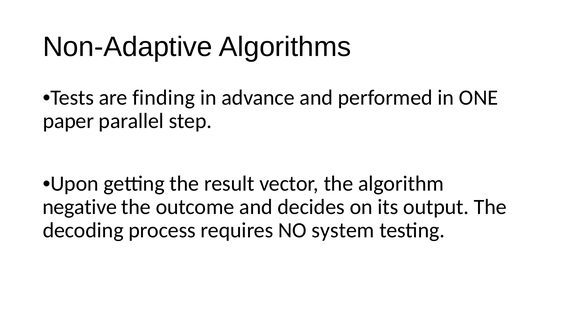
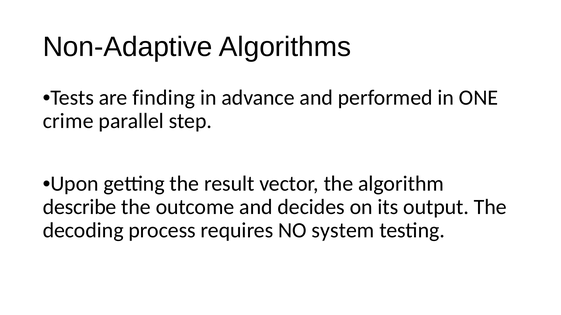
paper: paper -> crime (68, 121)
negative: negative -> describe (80, 207)
